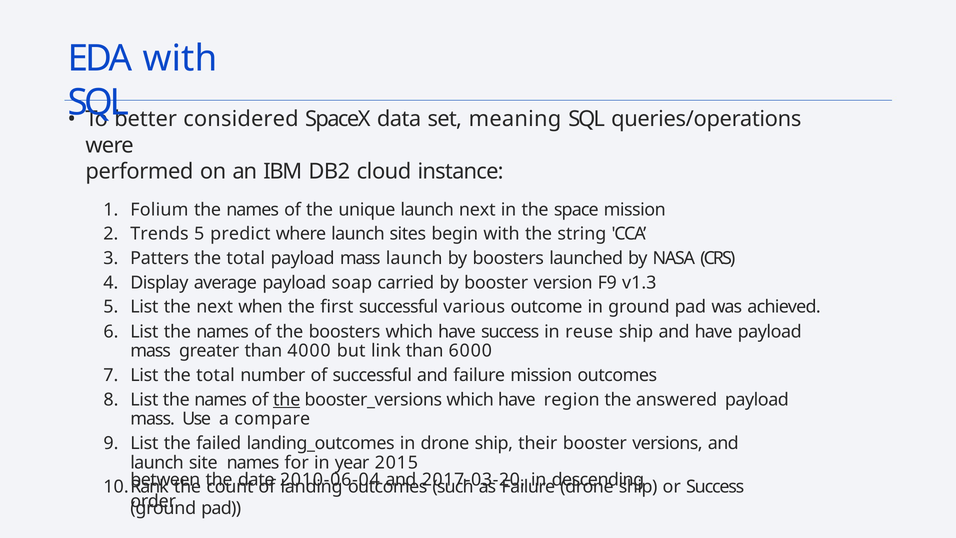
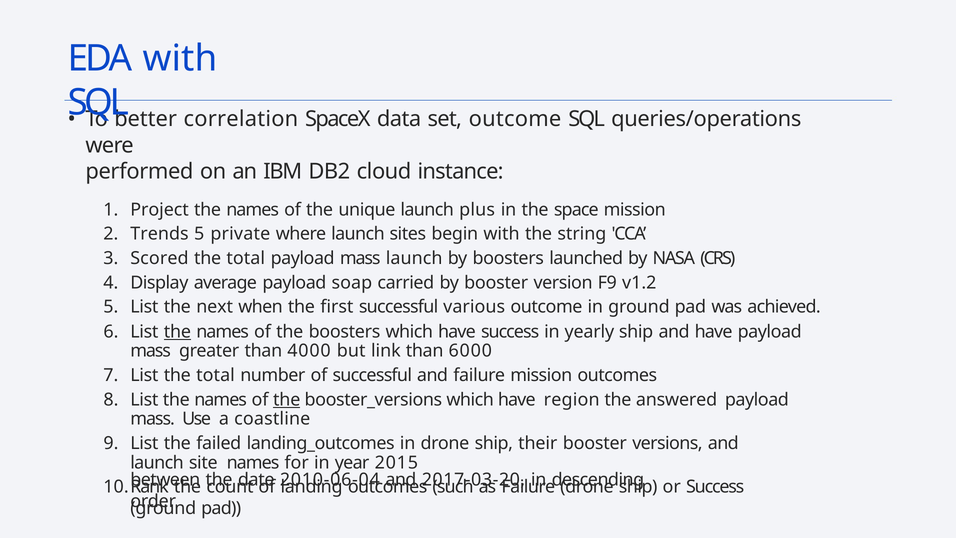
considered: considered -> correlation (241, 119)
set meaning: meaning -> outcome (515, 119)
Folium: Folium -> Project (160, 210)
launch next: next -> plus (477, 210)
predict: predict -> private (240, 234)
Patters: Patters -> Scored (159, 258)
v1.3: v1.3 -> v1.2 (639, 283)
the underline: none -> present (177, 331)
reuse: reuse -> yearly (589, 331)
compare: compare -> coastline (272, 419)
